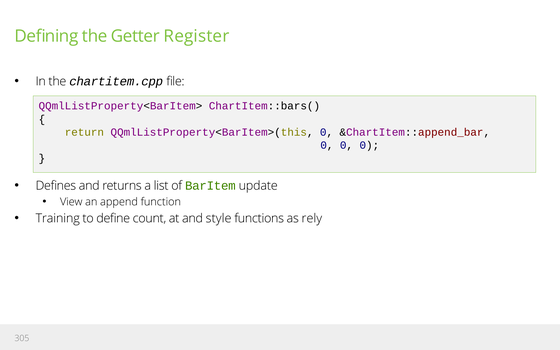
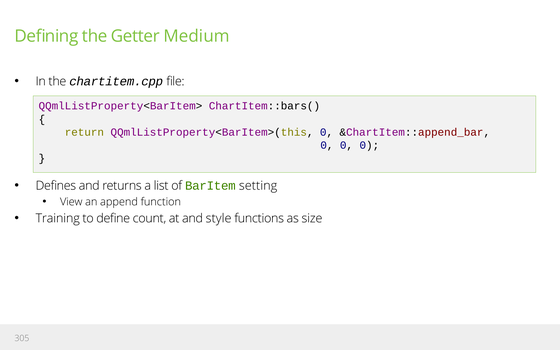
Register: Register -> Medium (197, 36)
update: update -> setting (258, 186)
rely: rely -> size (312, 218)
